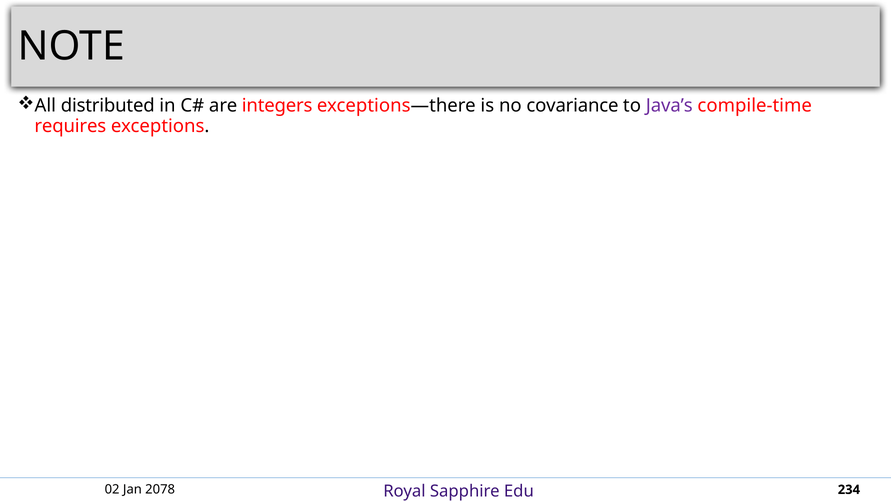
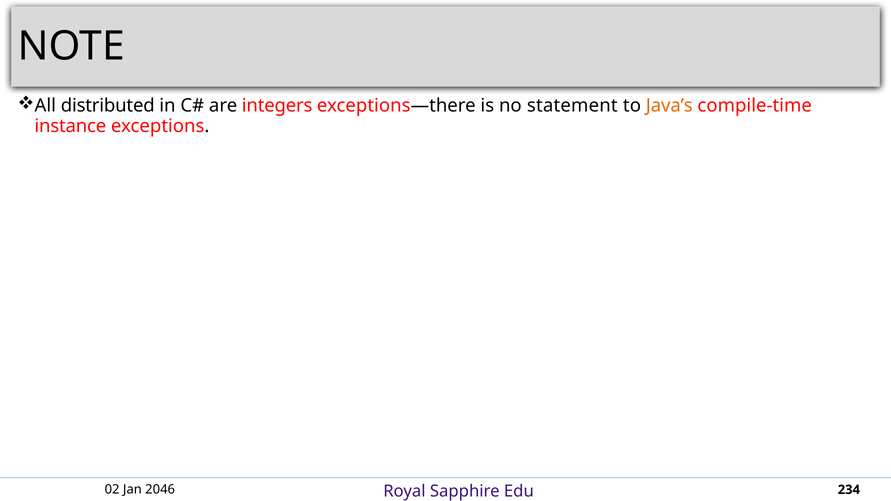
covariance: covariance -> statement (572, 106)
Java’s colour: purple -> orange (669, 106)
requires: requires -> instance (70, 126)
2078: 2078 -> 2046 (160, 490)
